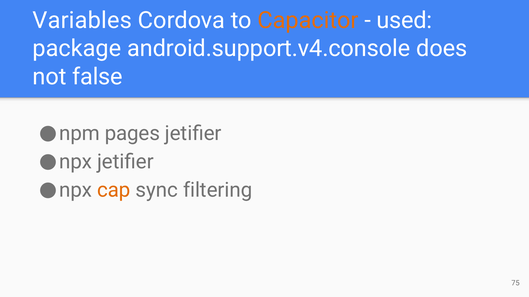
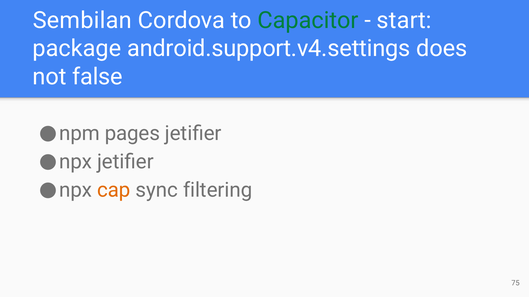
Variables: Variables -> Sembilan (82, 20)
Capacitor colour: orange -> green (308, 20)
used: used -> start (404, 20)
android.support.v4.console: android.support.v4.console -> android.support.v4.settings (269, 49)
